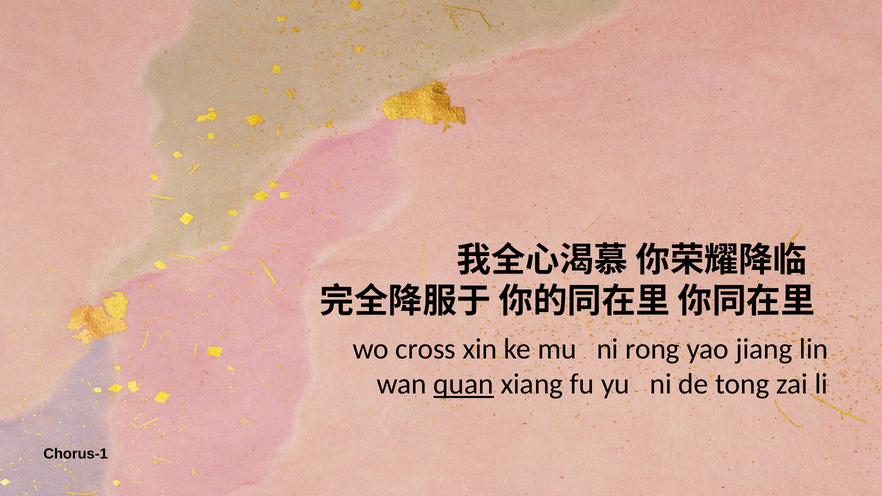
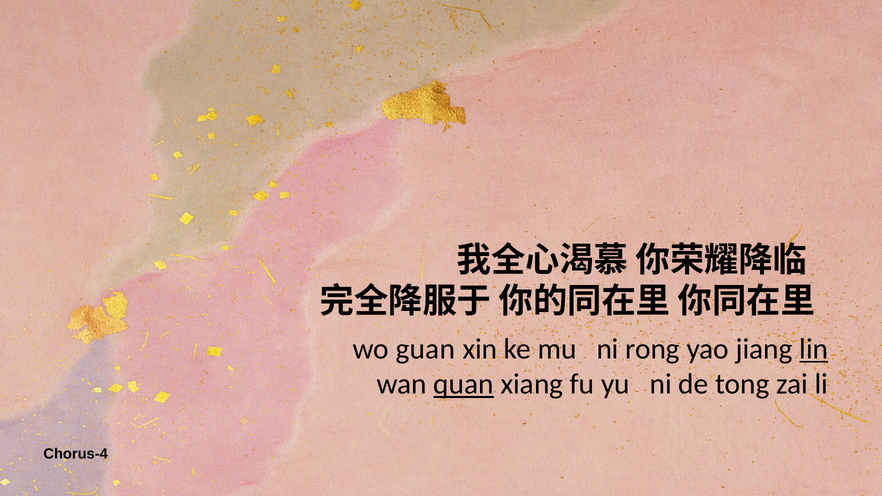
cross: cross -> guan (425, 349)
lin underline: none -> present (814, 349)
Chorus-1: Chorus-1 -> Chorus-4 (76, 454)
